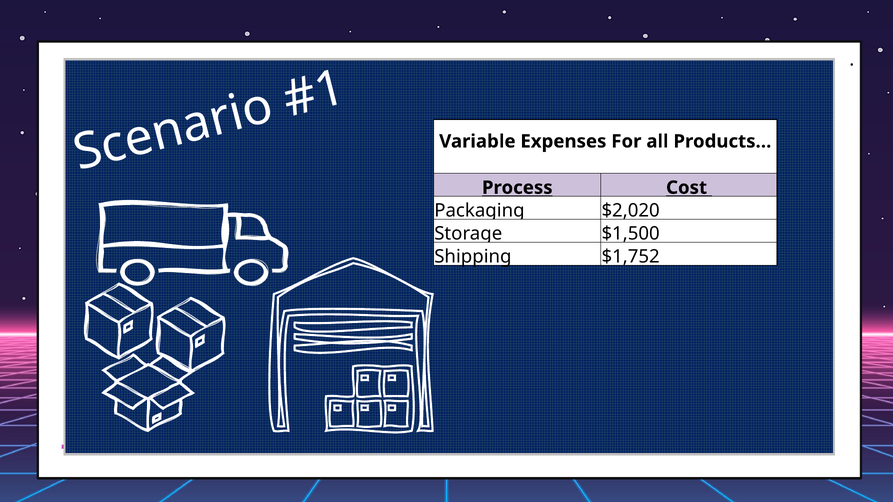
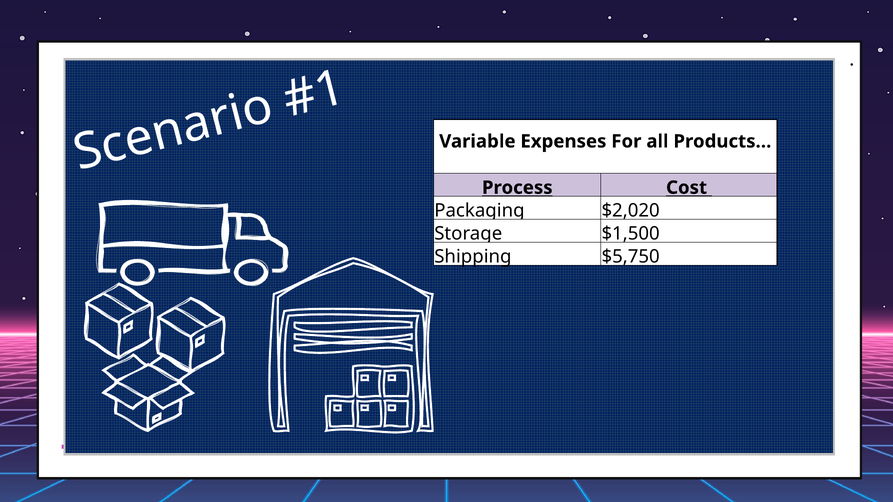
$1,752: $1,752 -> $5,750 (631, 257)
